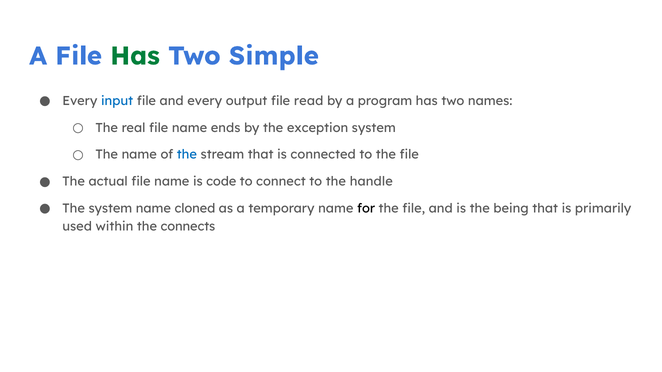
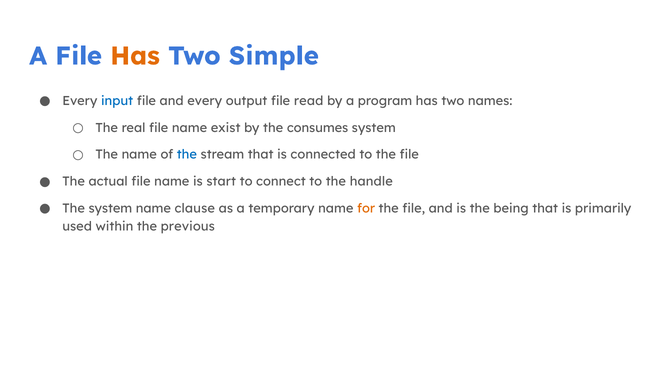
Has colour: green -> orange (135, 56)
ends: ends -> exist (226, 128)
exception: exception -> consumes (318, 128)
code: code -> start (221, 182)
cloned: cloned -> clause (195, 209)
for colour: black -> orange (366, 209)
connects: connects -> previous (188, 227)
